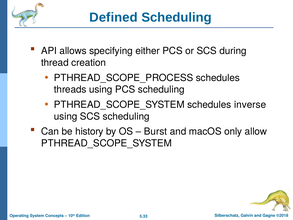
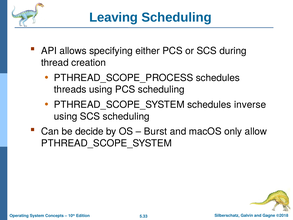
Defined: Defined -> Leaving (114, 17)
history: history -> decide (89, 131)
